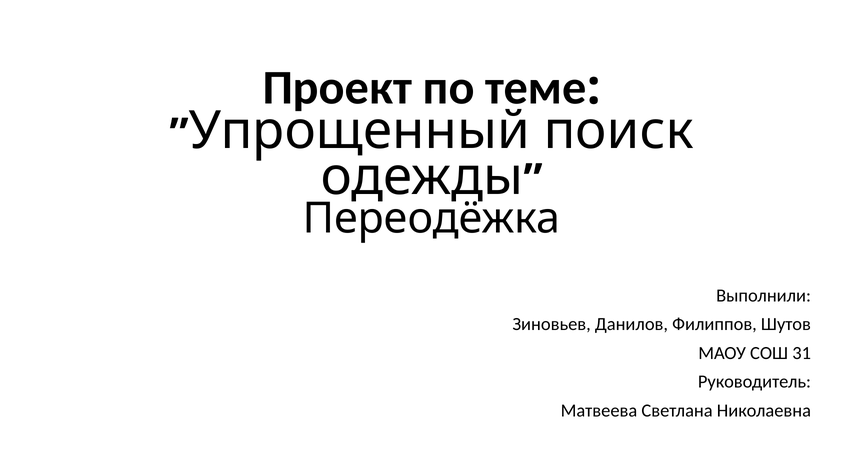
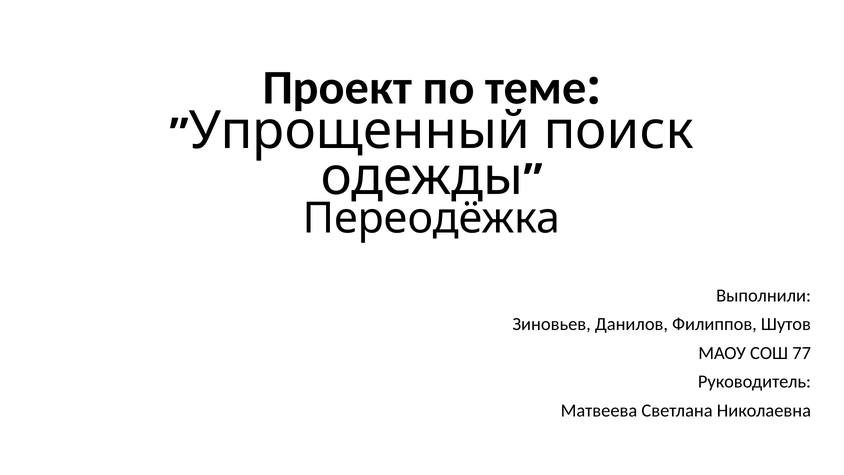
31: 31 -> 77 (802, 353)
